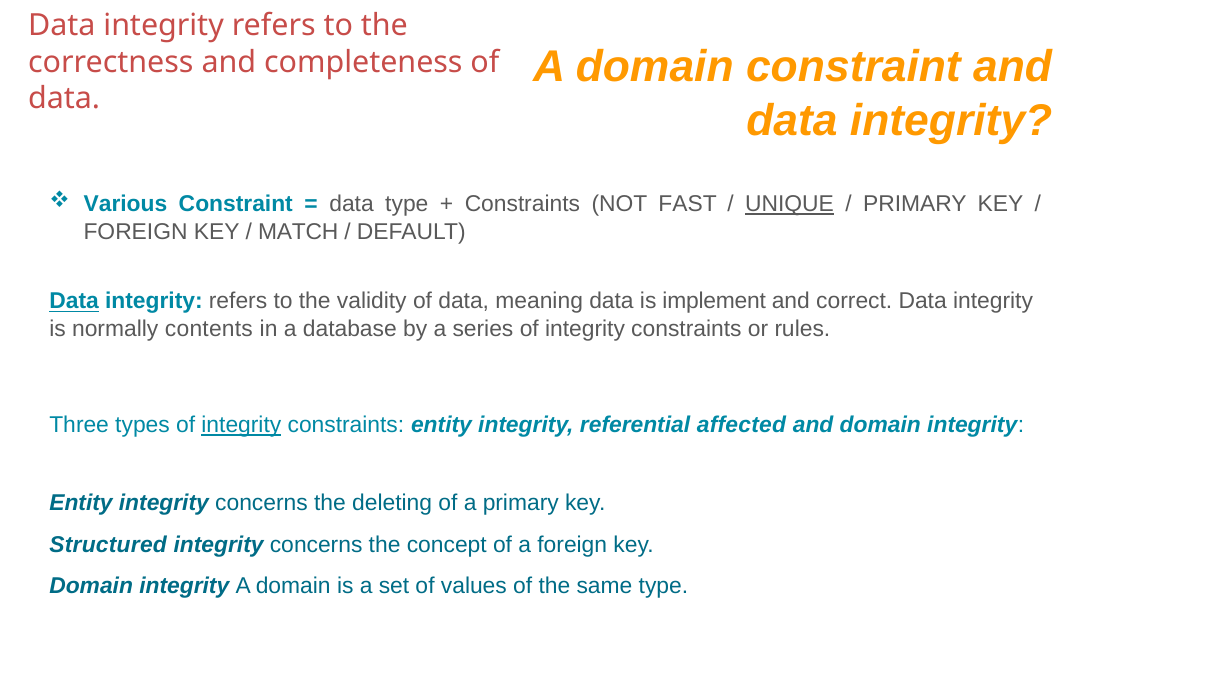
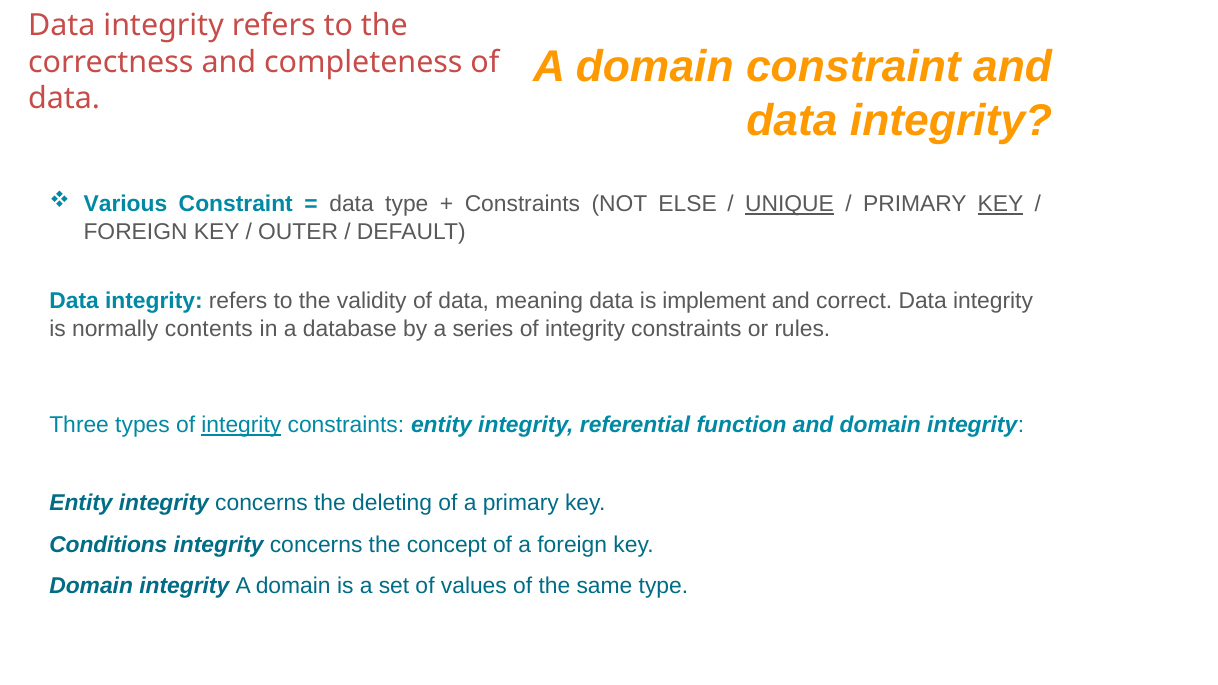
FAST: FAST -> ELSE (688, 204)
KEY underline: none -> present (1001, 204)
MATCH: MATCH -> OUTER (298, 232)
Data underline: present -> none (74, 301)
affected: affected -> function (742, 425)
Structured: Structured -> Conditions (108, 545)
